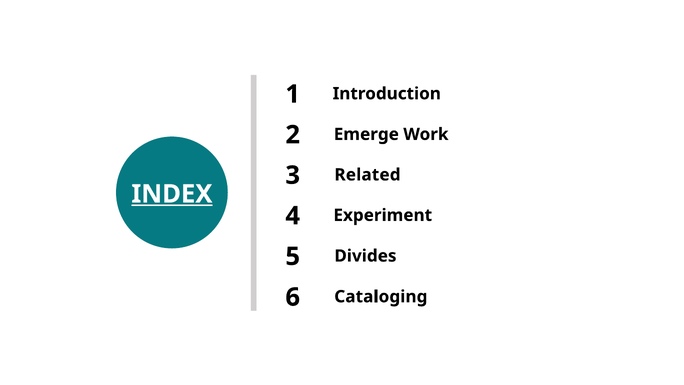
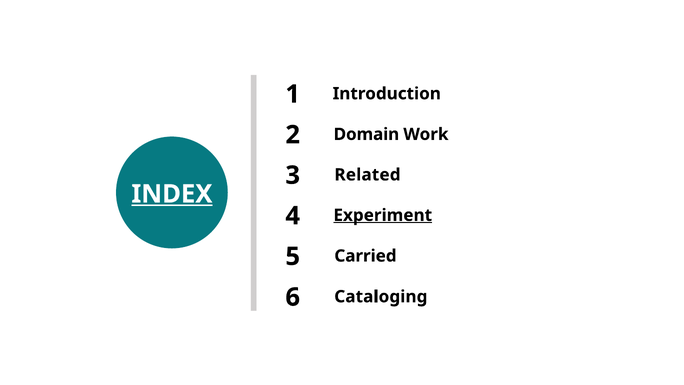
Emerge: Emerge -> Domain (366, 134)
Experiment underline: none -> present (383, 215)
Divides: Divides -> Carried (365, 256)
